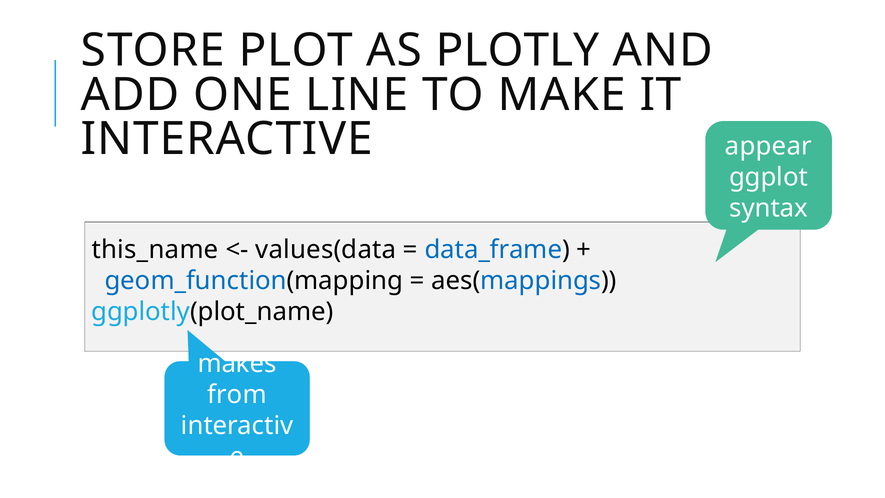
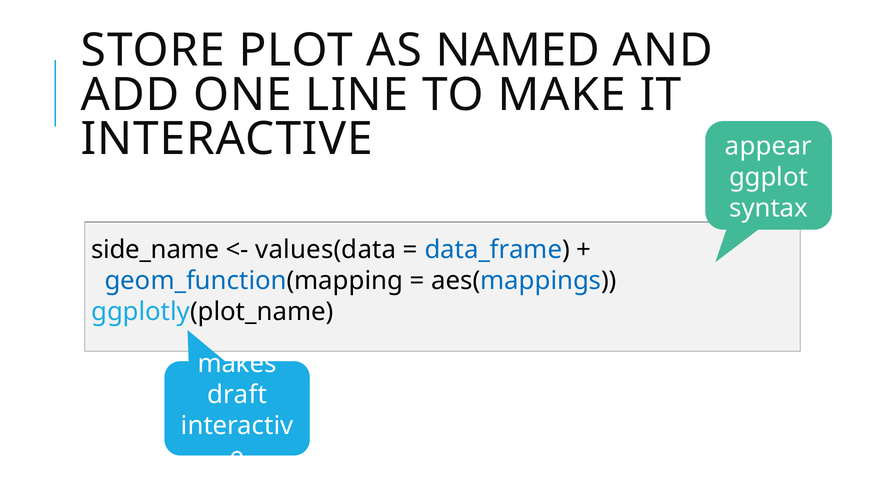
PLOTLY: PLOTLY -> NAMED (518, 51)
this_name: this_name -> side_name (155, 250)
from: from -> draft (237, 394)
